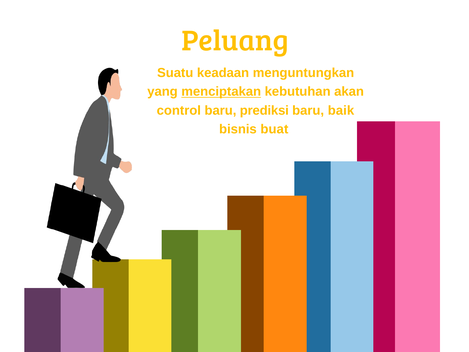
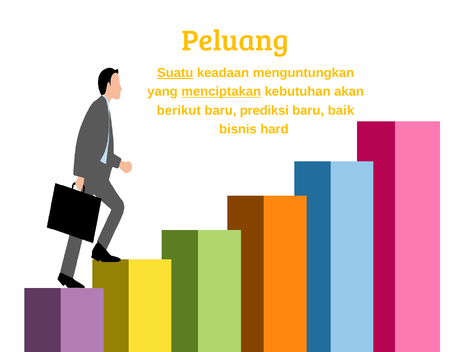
Suatu underline: none -> present (175, 73)
control: control -> berikut (179, 110)
buat: buat -> hard (274, 129)
